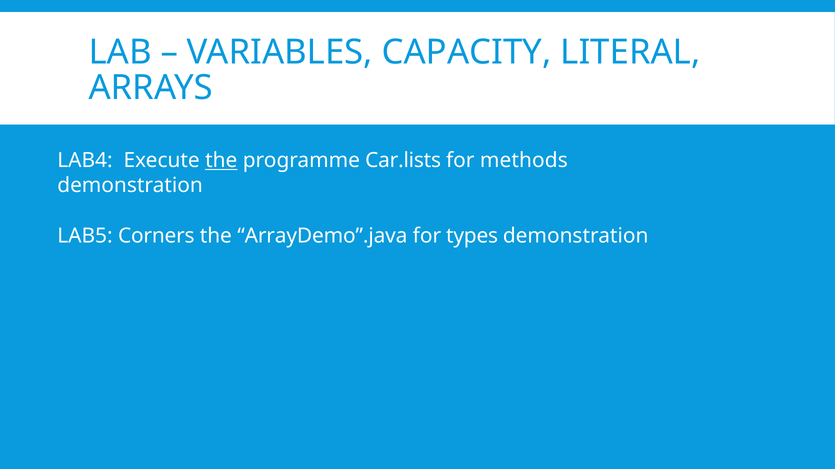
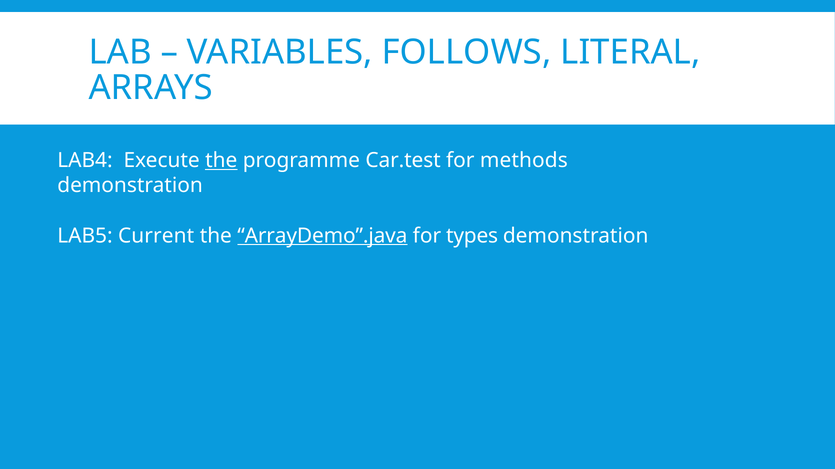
CAPACITY: CAPACITY -> FOLLOWS (467, 53)
Car.lists: Car.lists -> Car.test (403, 161)
Corners: Corners -> Current (156, 236)
ArrayDemo”.java underline: none -> present (322, 236)
